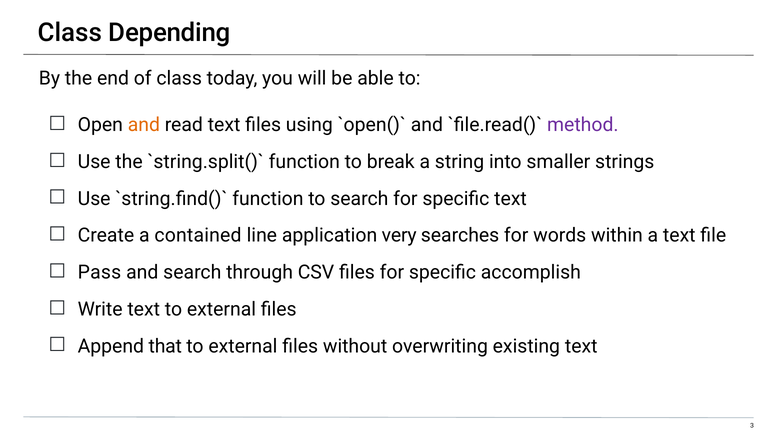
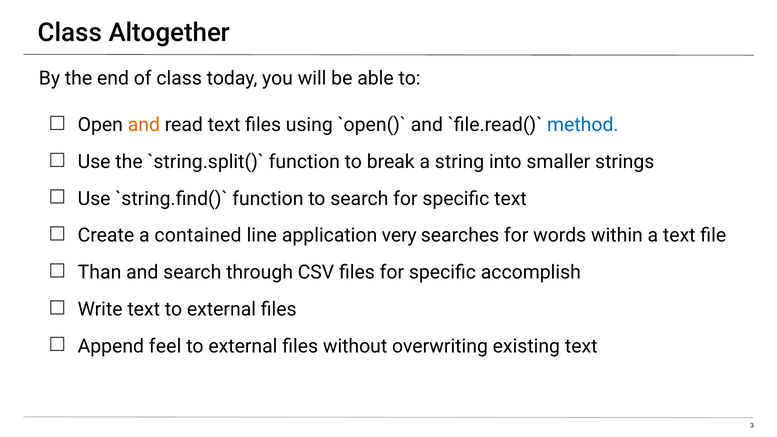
Depending: Depending -> Altogether (169, 33)
method colour: purple -> blue (583, 125)
Pass: Pass -> Than (100, 272)
that: that -> feel (165, 346)
